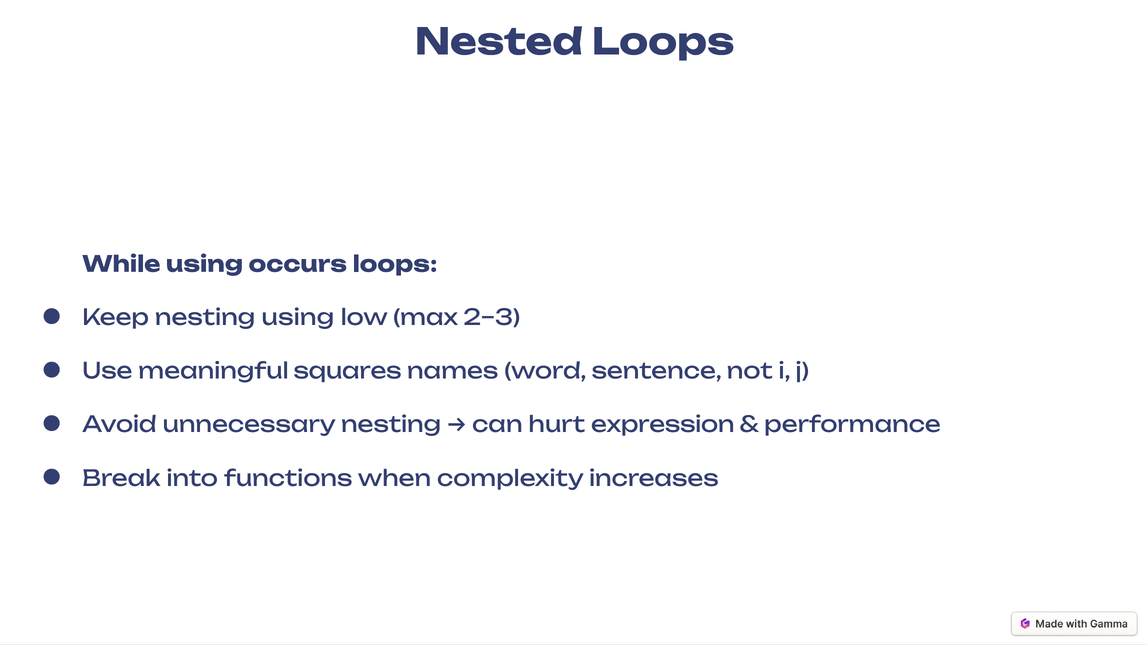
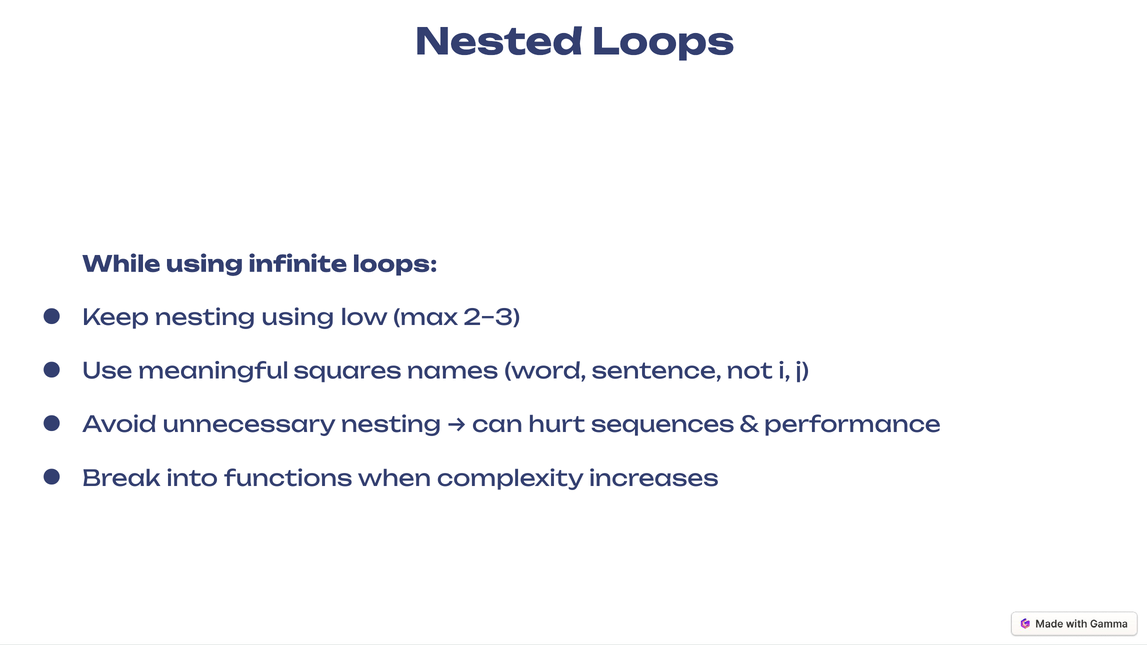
occurs: occurs -> infinite (298, 265)
expression: expression -> sequences (663, 425)
